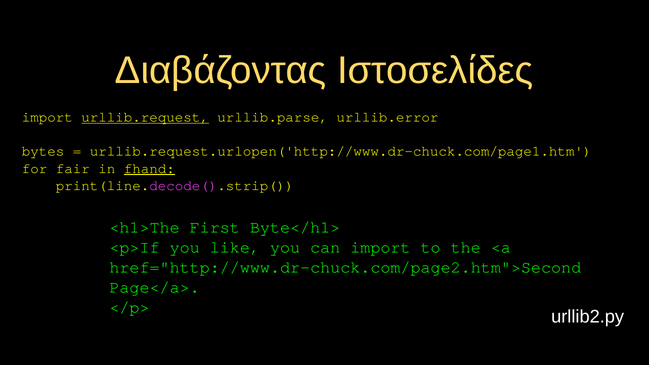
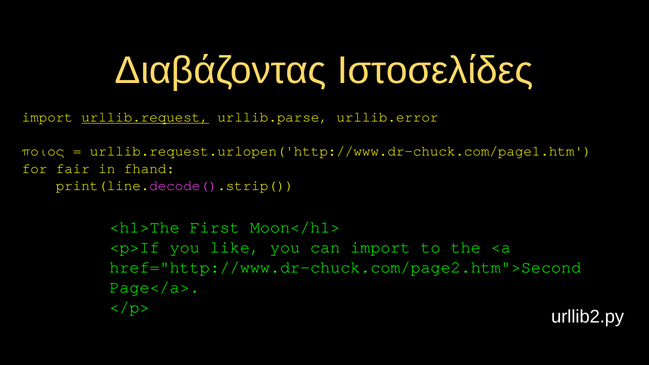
bytes: bytes -> ποιος (43, 151)
fhand underline: present -> none (149, 168)
Byte</h1>: Byte</h1> -> Moon</h1> (295, 227)
